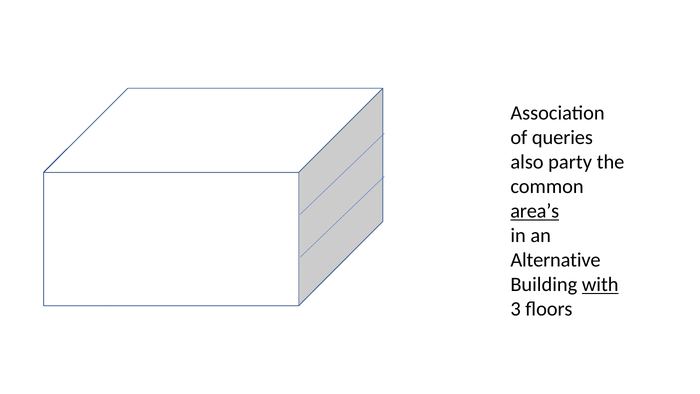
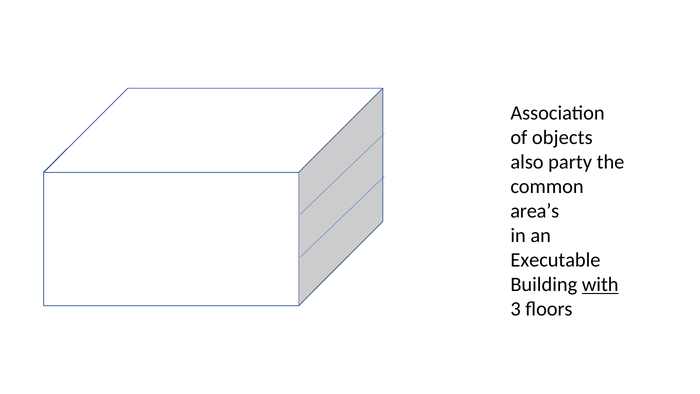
queries: queries -> objects (562, 137)
area’s underline: present -> none (535, 211)
Alternative: Alternative -> Executable (555, 260)
